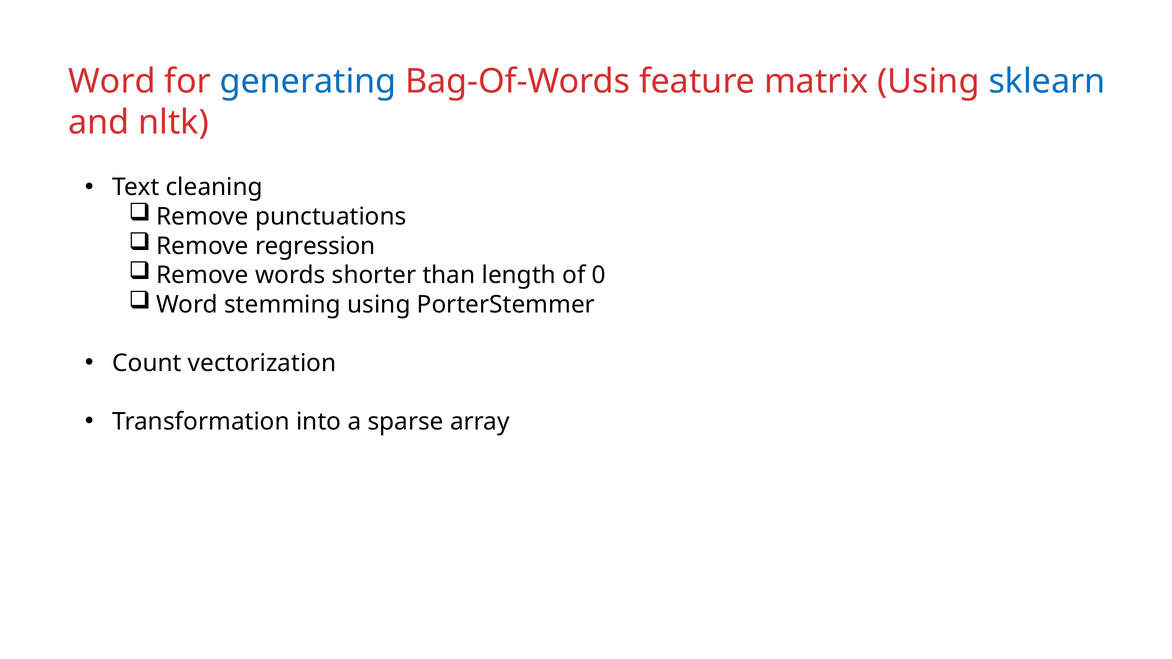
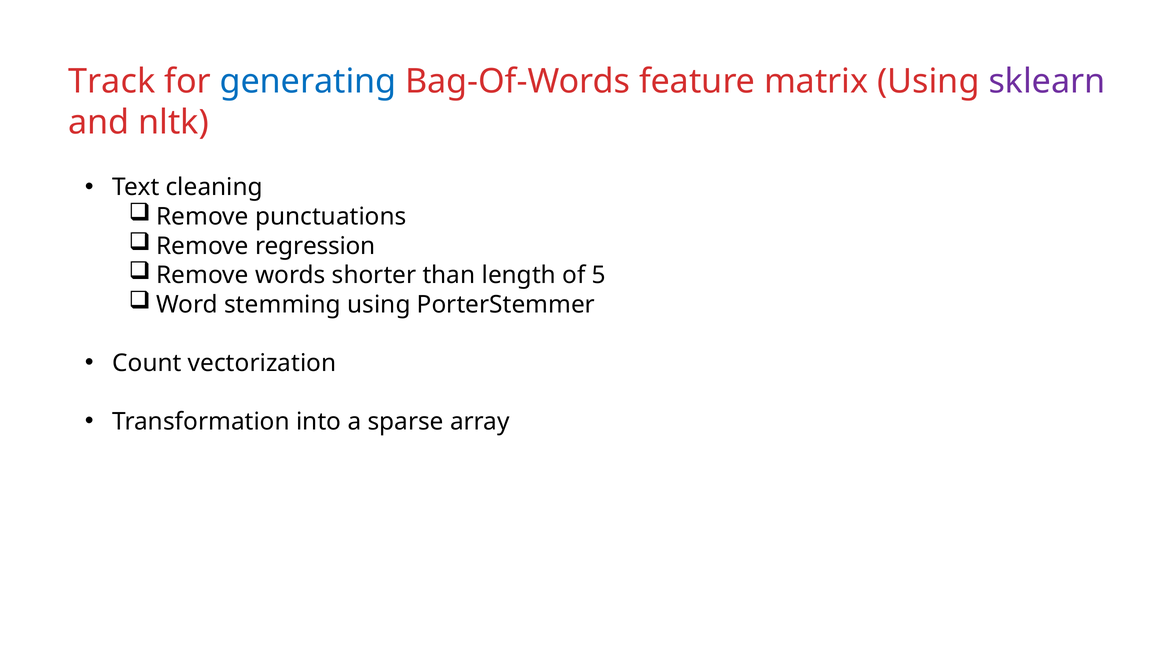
Word: Word -> Track (112, 81)
sklearn colour: blue -> purple (1047, 81)
0: 0 -> 5 (599, 275)
